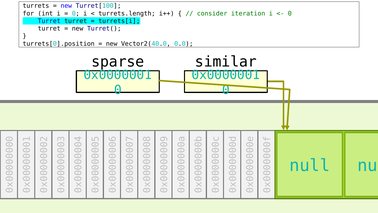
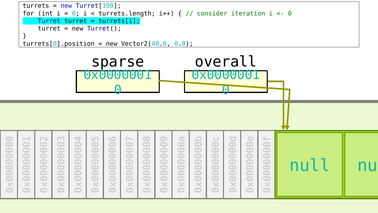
similar: similar -> overall (226, 62)
